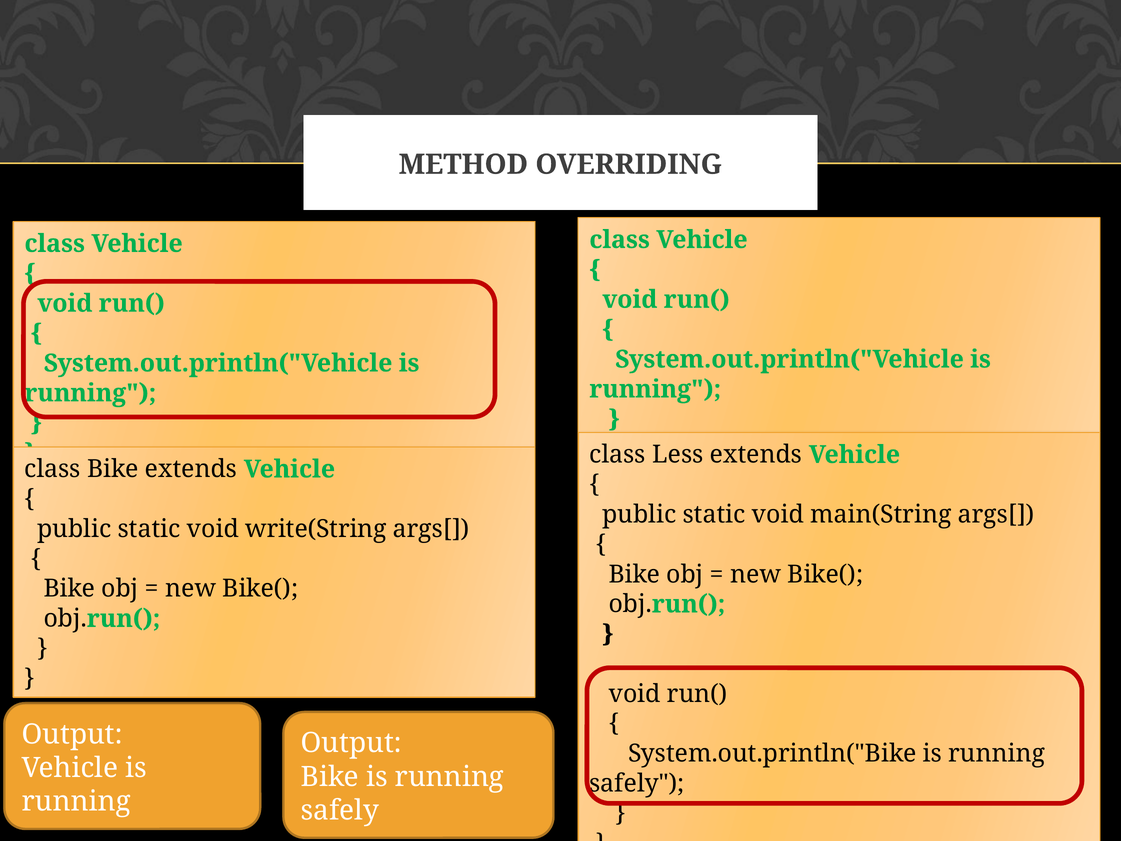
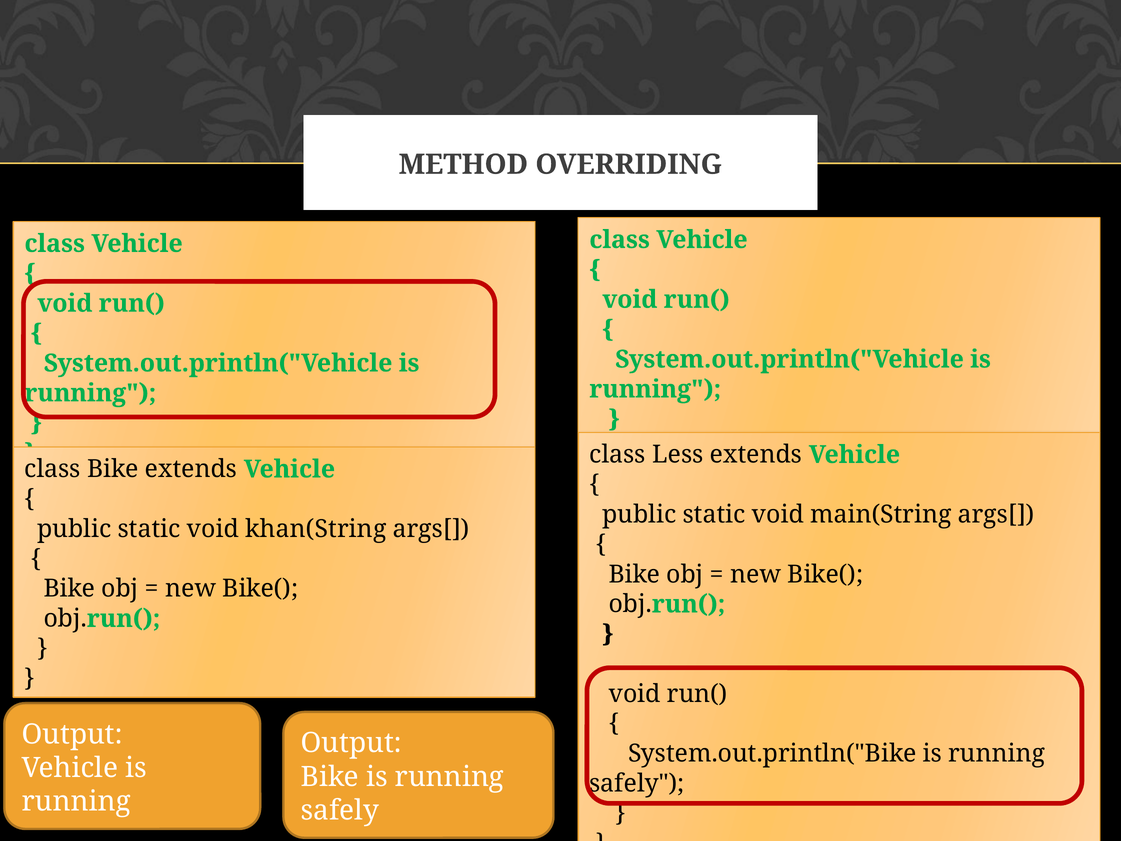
write(String: write(String -> khan(String (316, 529)
